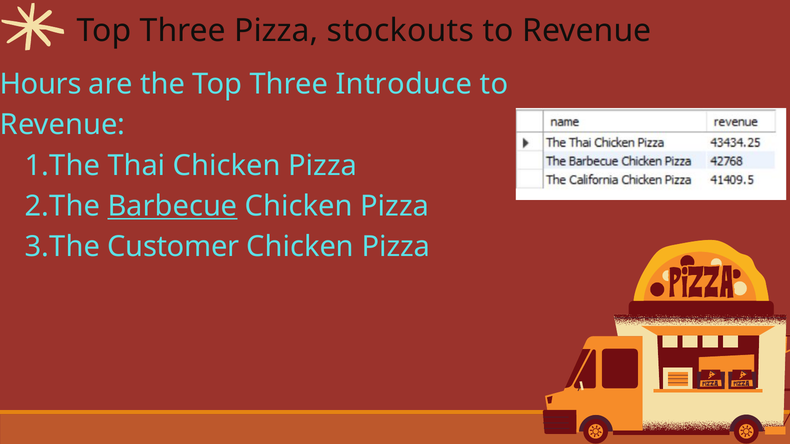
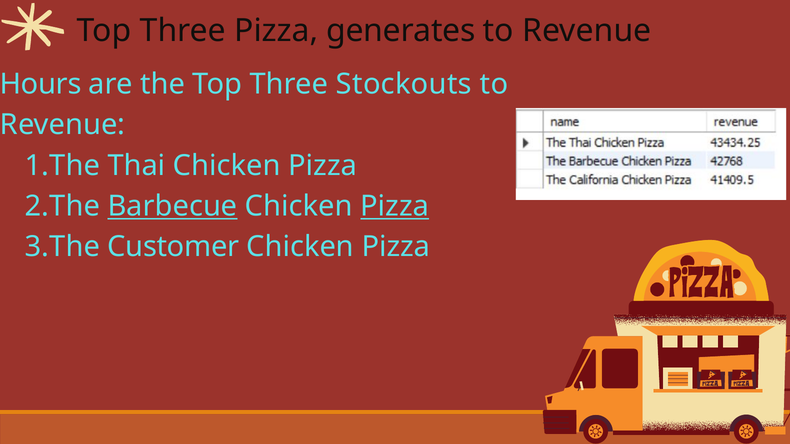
stockouts: stockouts -> generates (401, 31)
Introduce: Introduce -> Stockouts (404, 84)
Pizza underline: none -> present (395, 206)
